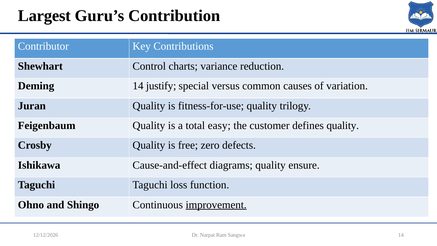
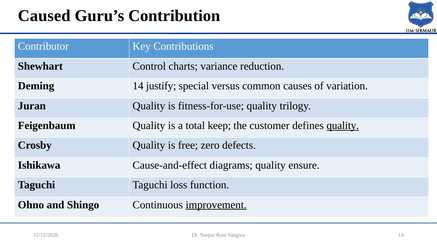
Largest: Largest -> Caused (44, 16)
easy: easy -> keep (219, 125)
quality underline: none -> present (343, 125)
